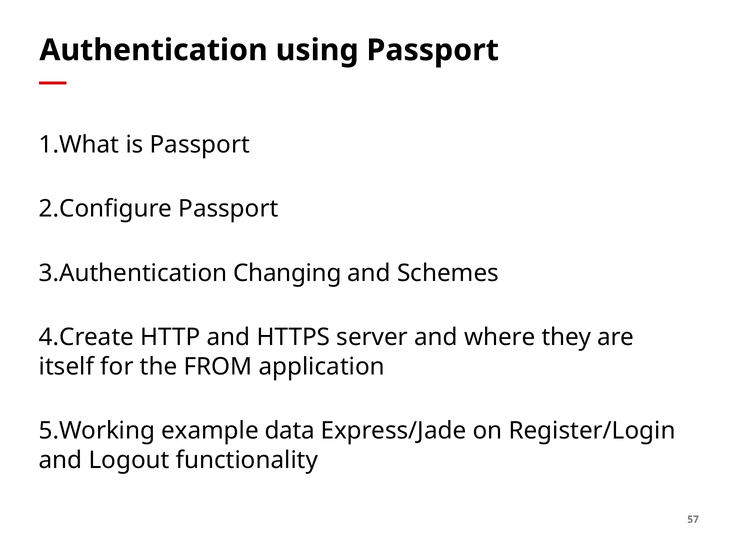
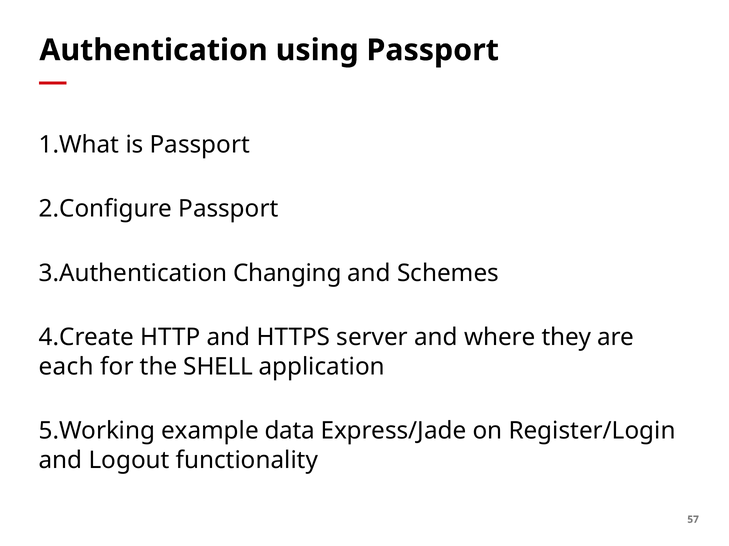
itself: itself -> each (66, 367)
FROM: FROM -> SHELL (218, 367)
